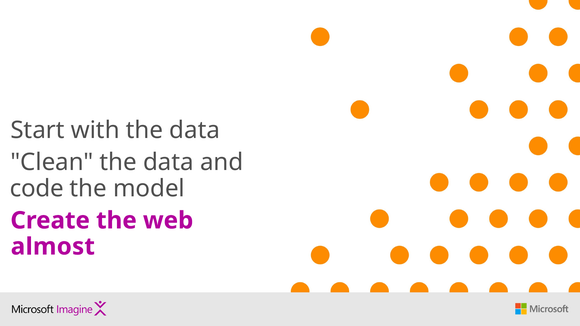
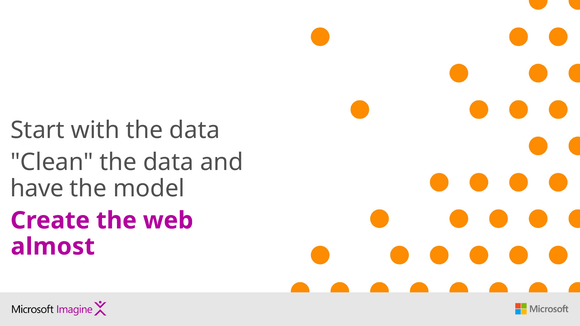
code: code -> have (37, 189)
